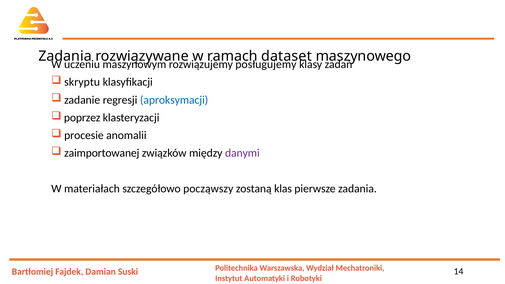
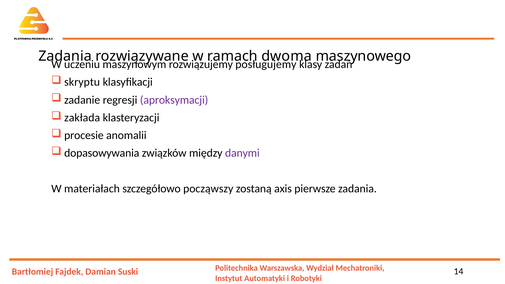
dataset: dataset -> dwoma (287, 56)
aproksymacji colour: blue -> purple (174, 100)
poprzez: poprzez -> zakłada (82, 118)
zaimportowanej: zaimportowanej -> dopasowywania (102, 153)
klas: klas -> axis (283, 189)
